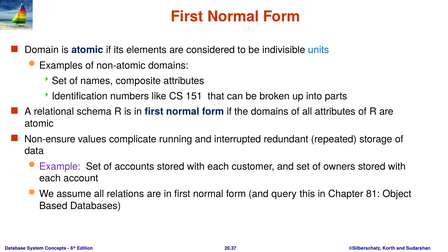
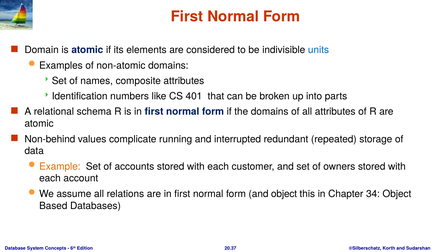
151: 151 -> 401 (194, 96)
Non-ensure: Non-ensure -> Non-behind (50, 139)
Example colour: purple -> orange (60, 166)
and query: query -> object (284, 194)
81: 81 -> 34 (373, 194)
